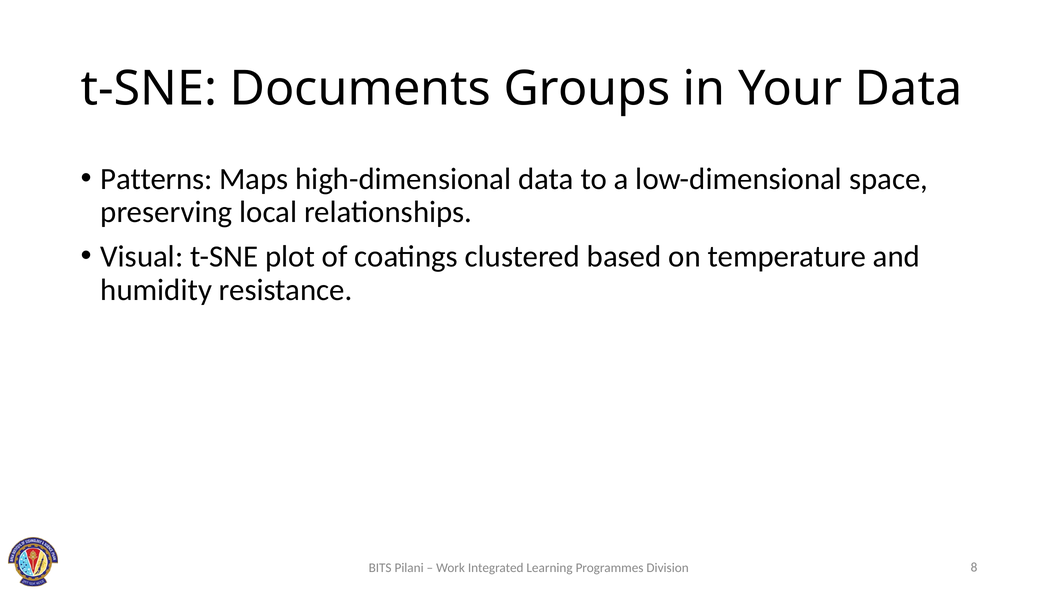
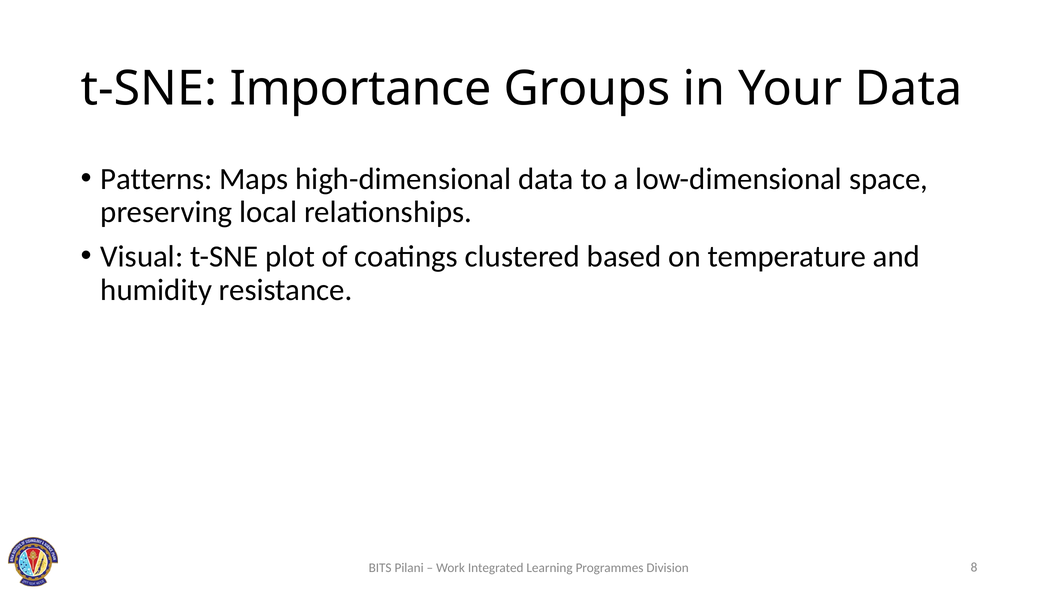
Documents: Documents -> Importance (361, 89)
